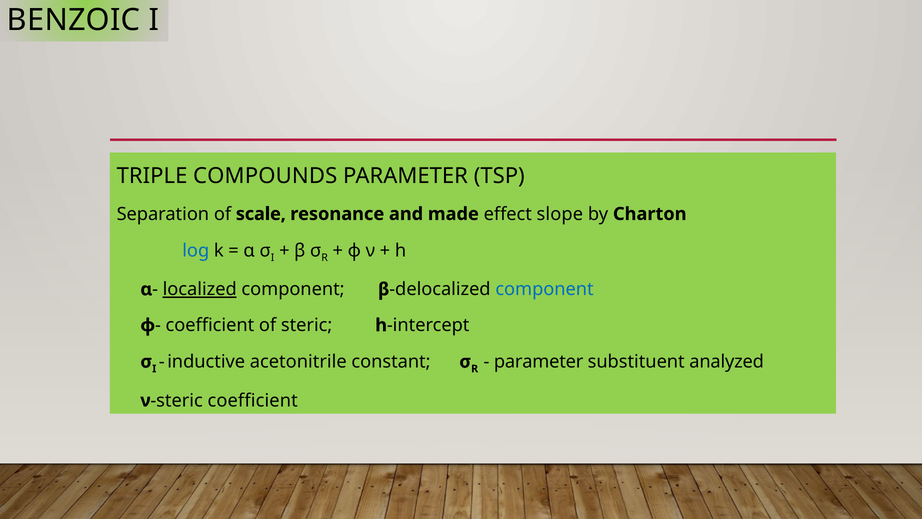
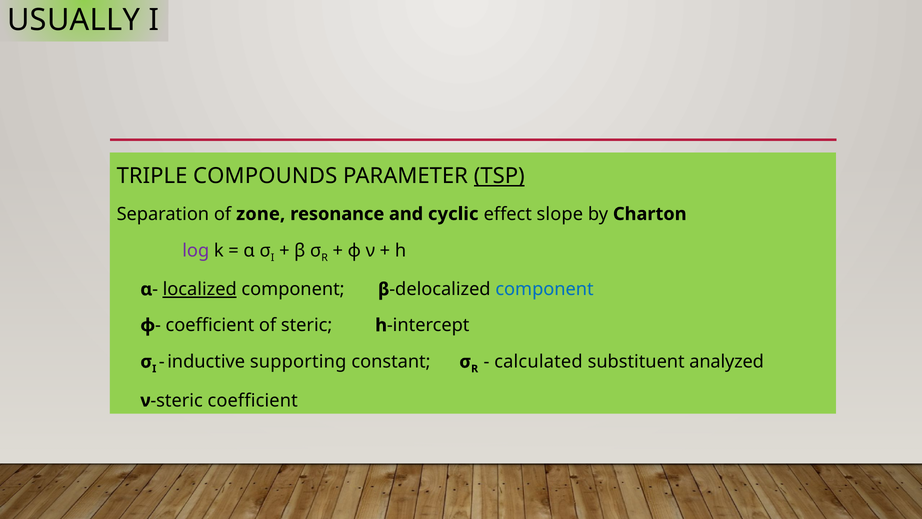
BENZOIC: BENZOIC -> USUALLY (74, 20)
TSP underline: none -> present (499, 176)
scale: scale -> zone (261, 214)
made: made -> cyclic (453, 214)
log colour: blue -> purple (196, 250)
acetonitrile: acetonitrile -> supporting (298, 361)
parameter: parameter -> calculated (538, 361)
